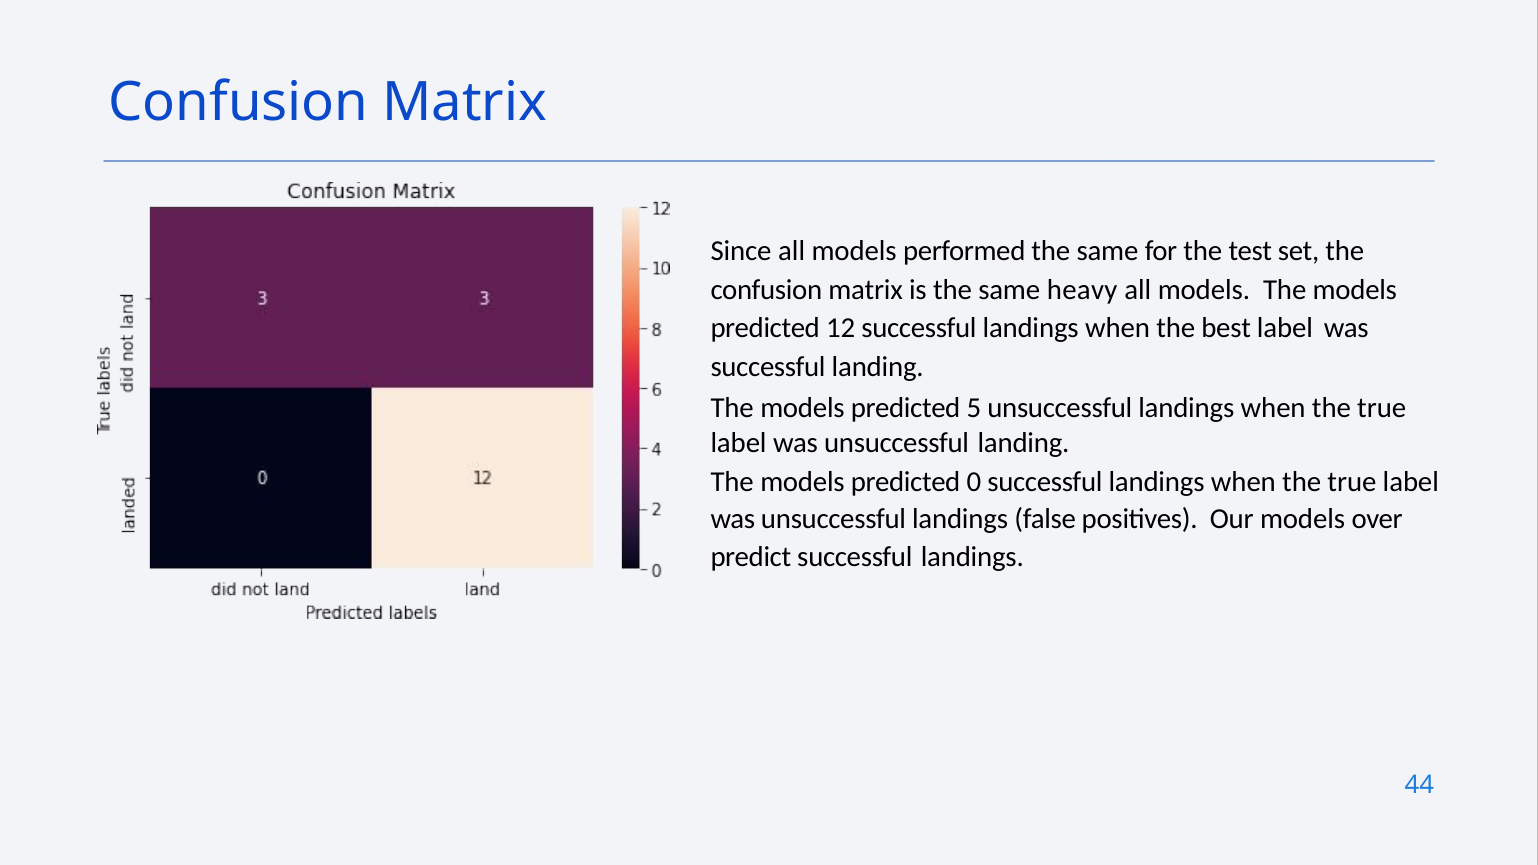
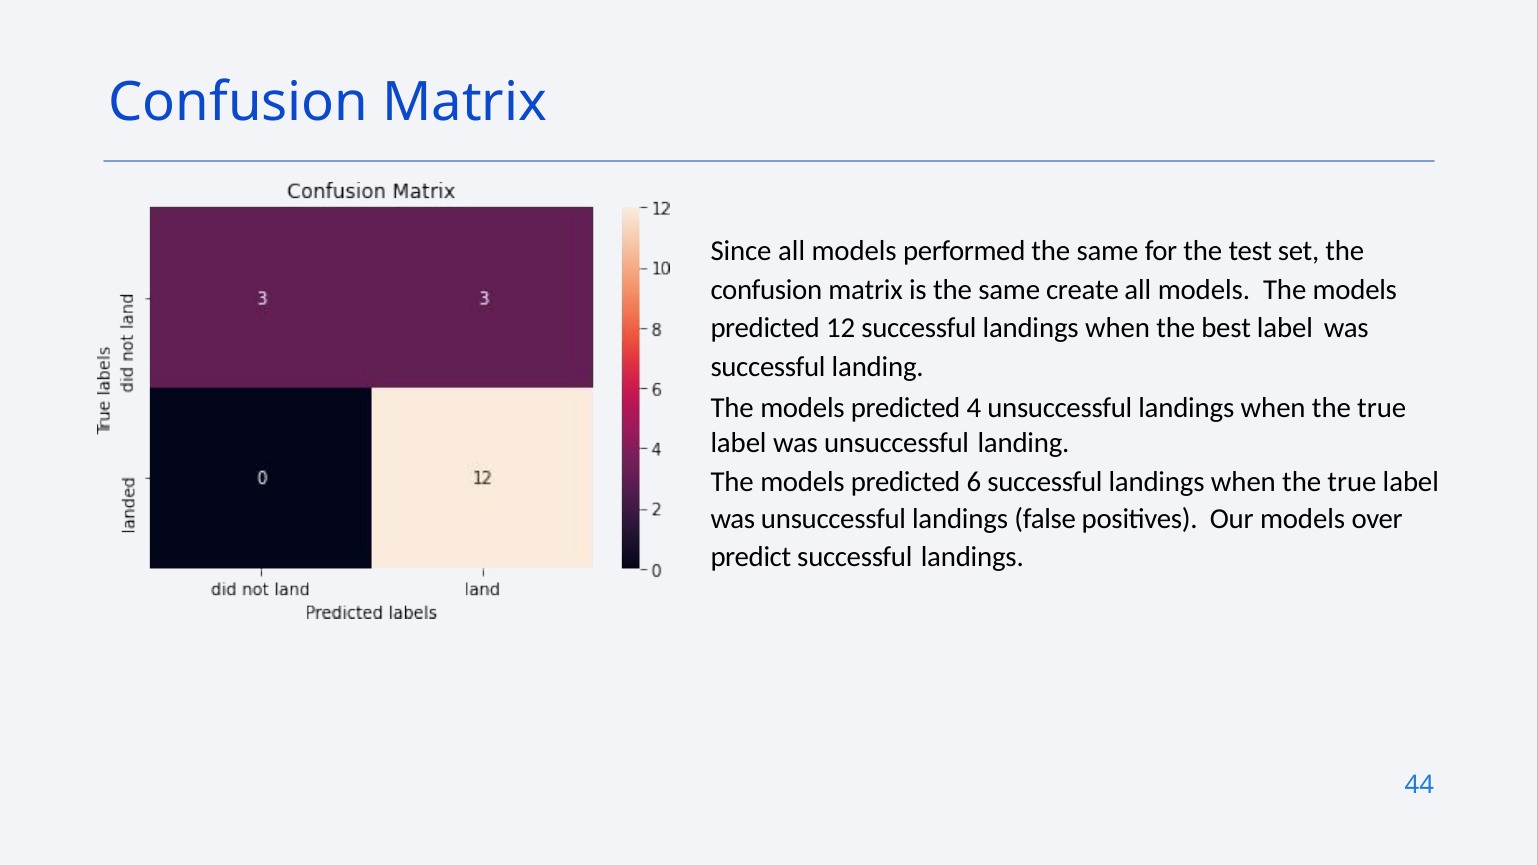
heavy: heavy -> create (1082, 290)
5: 5 -> 4 (974, 408)
0: 0 -> 6 (974, 482)
